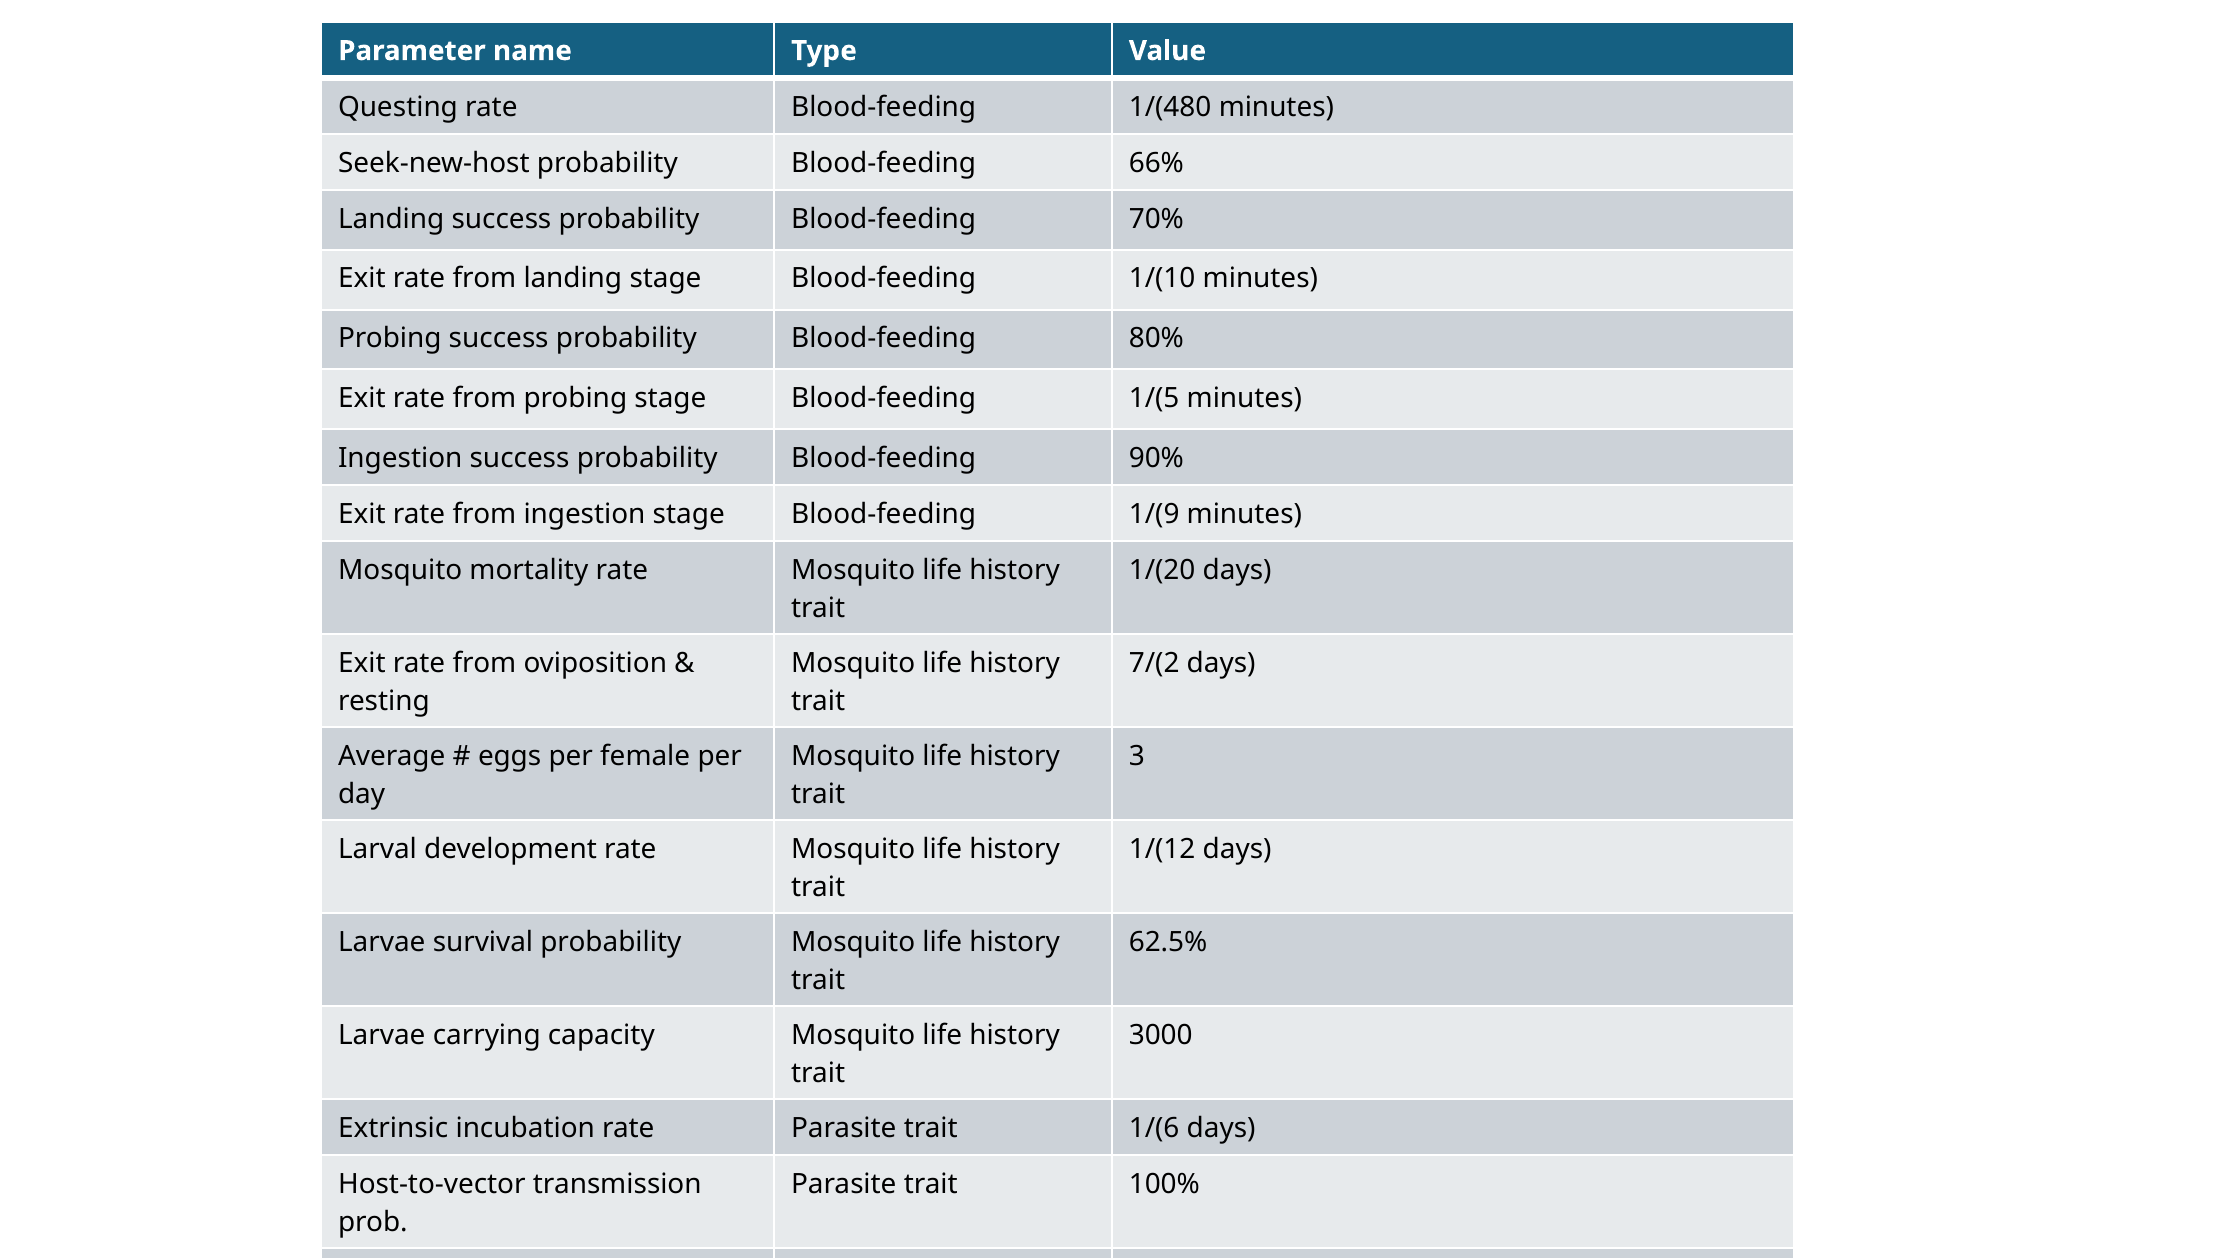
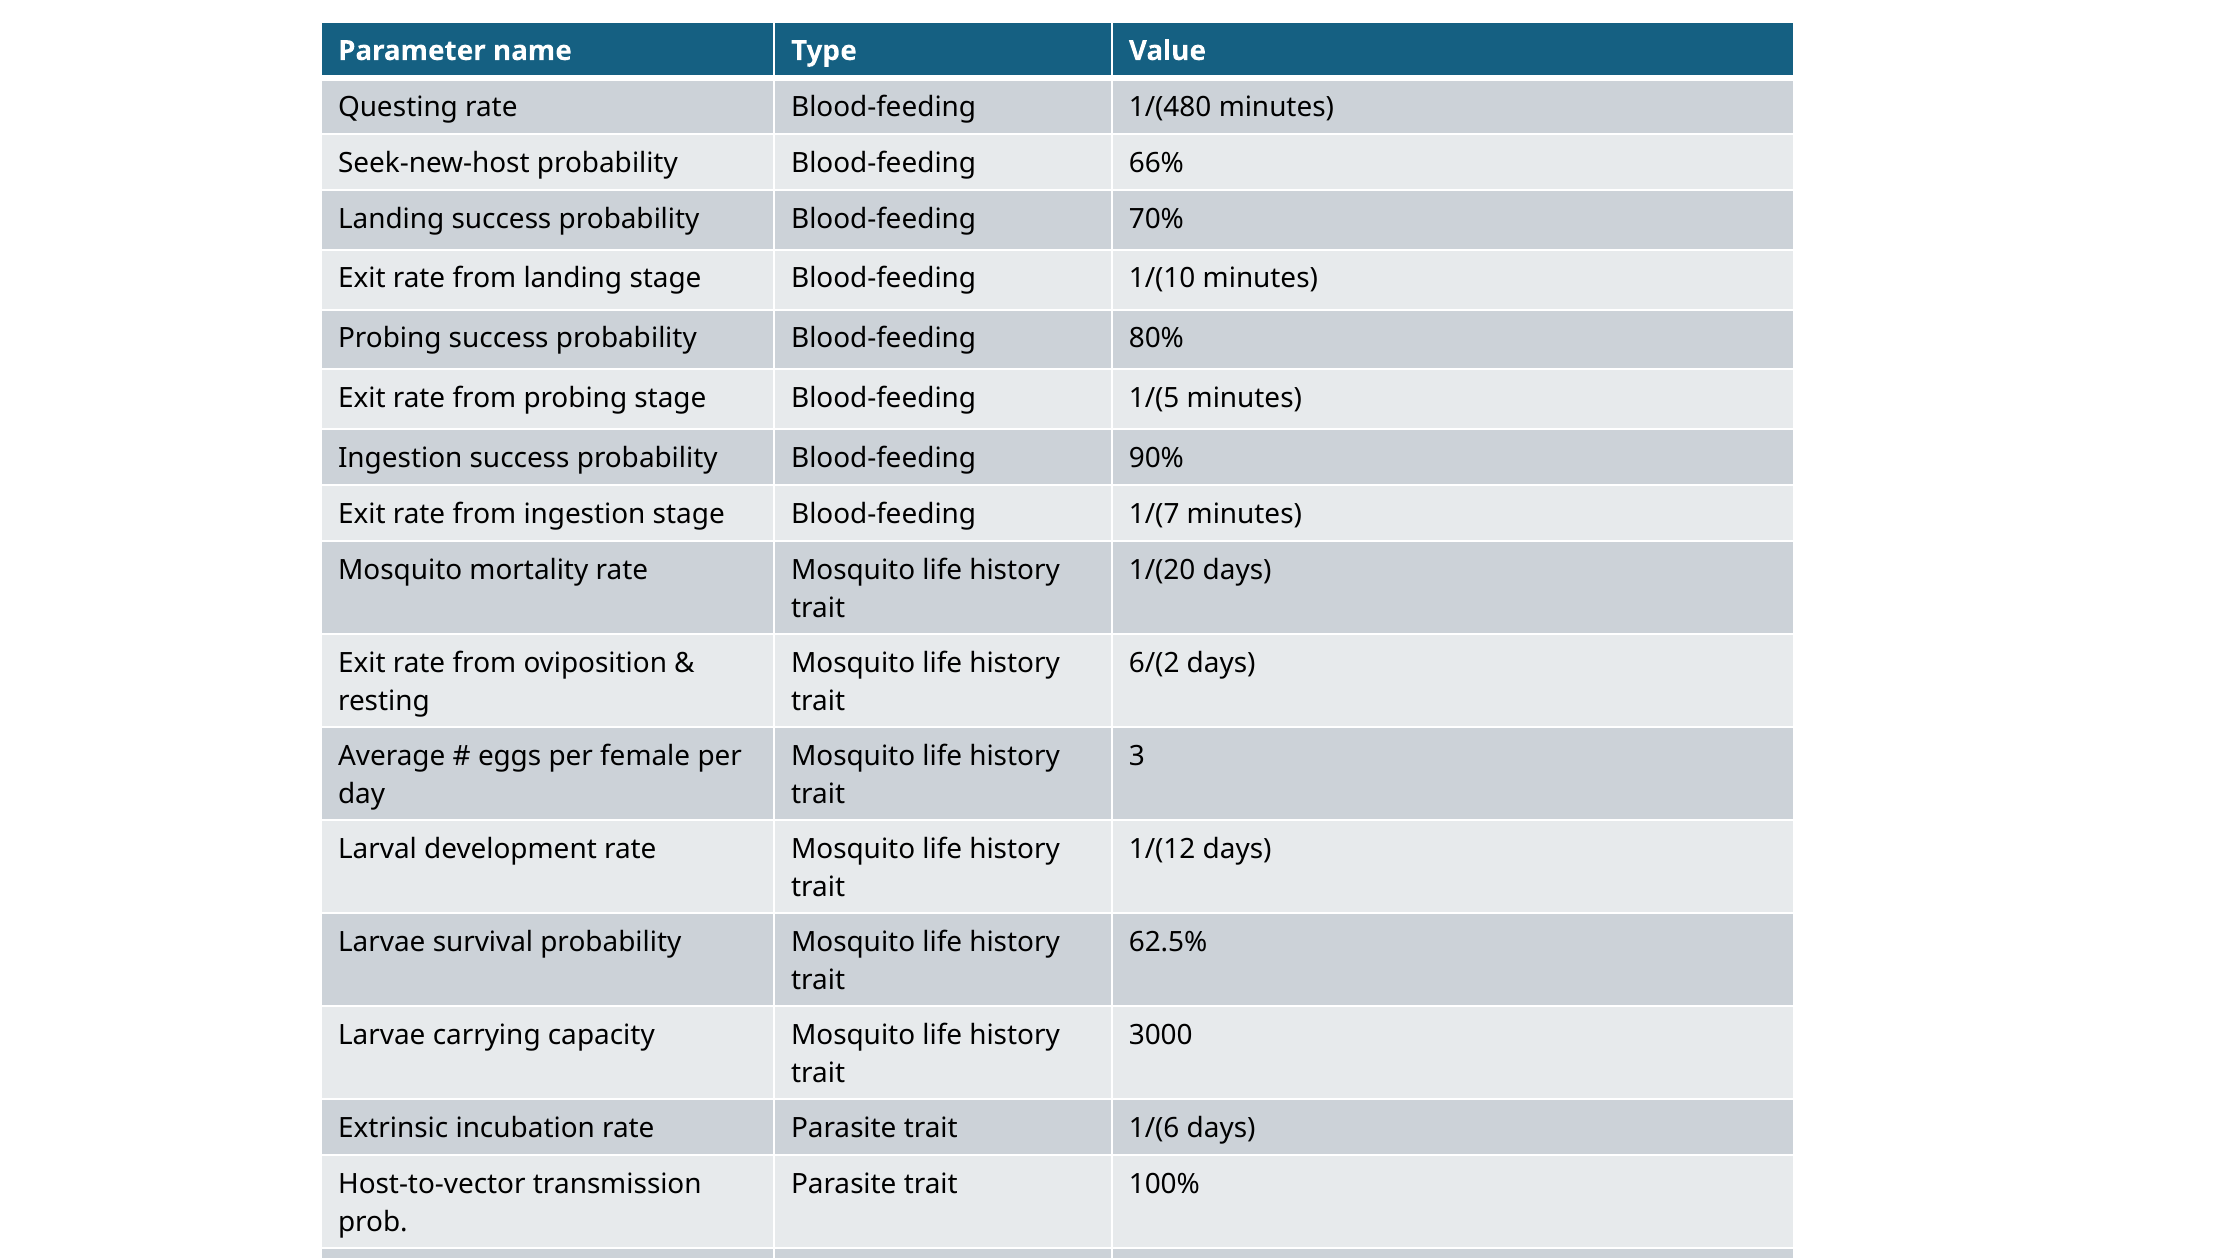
1/(9: 1/(9 -> 1/(7 (1154, 514)
7/(2: 7/(2 -> 6/(2 (1154, 663)
